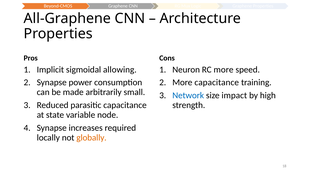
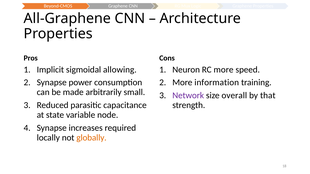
More capacitance: capacitance -> information (217, 83)
Network colour: blue -> purple (188, 96)
impact: impact -> overall (234, 96)
high: high -> that (268, 96)
